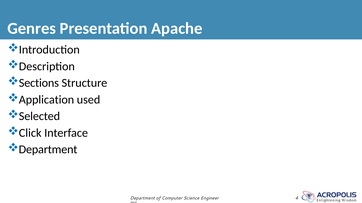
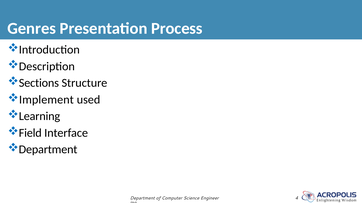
Apache: Apache -> Process (177, 28)
Application: Application -> Implement (46, 100)
Selected: Selected -> Learning (39, 117)
Click: Click -> Field (30, 133)
